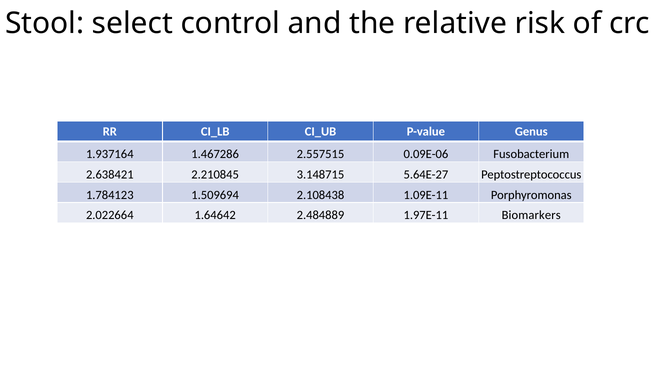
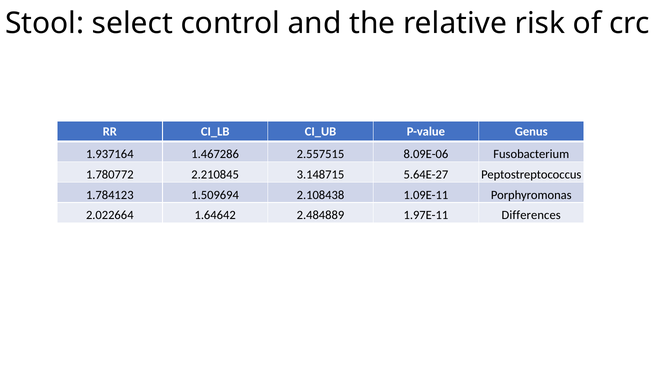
0.09E-06: 0.09E-06 -> 8.09E-06 (426, 154)
2.638421: 2.638421 -> 1.780772 (110, 175)
Biomarkers: Biomarkers -> Differences (531, 215)
